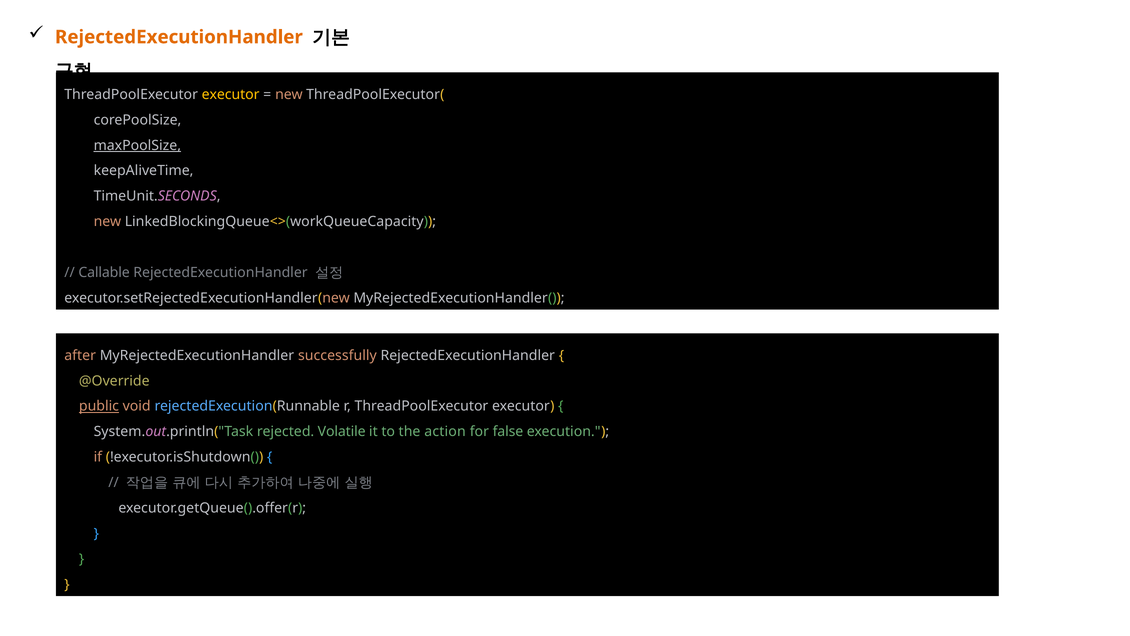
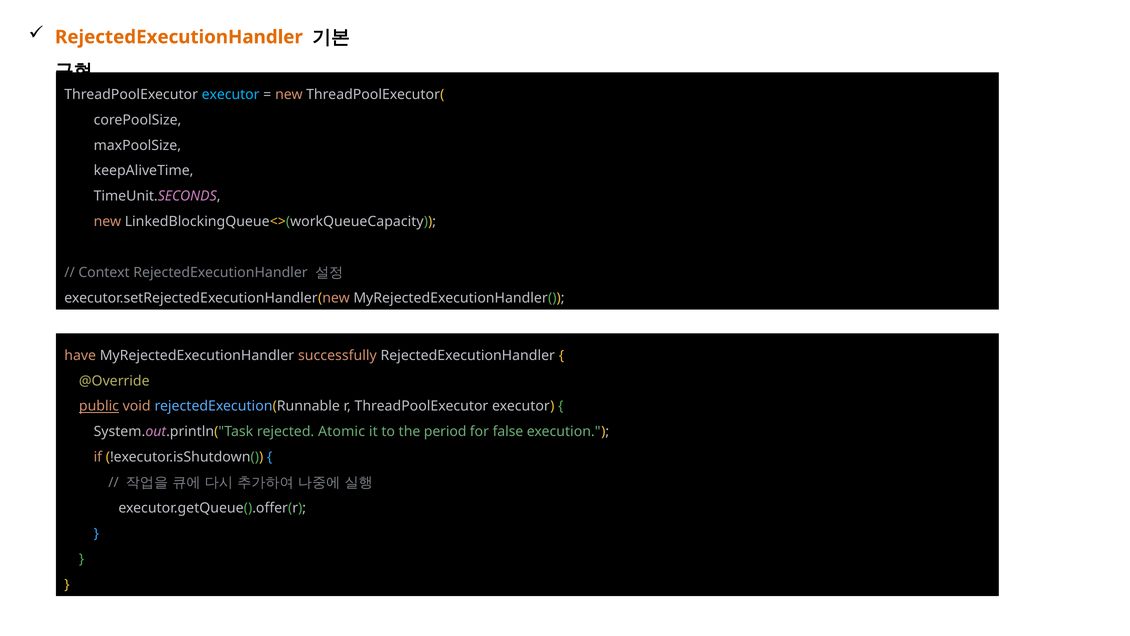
executor colour: yellow -> light blue (231, 94)
maxPoolSize underline: present -> none (137, 145)
Callable: Callable -> Context (104, 272)
after: after -> have (80, 355)
Volatile: Volatile -> Atomic (342, 432)
action: action -> period (445, 432)
